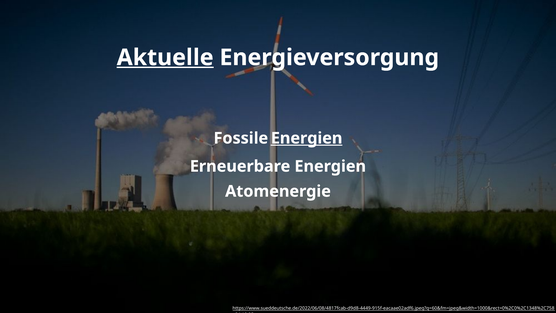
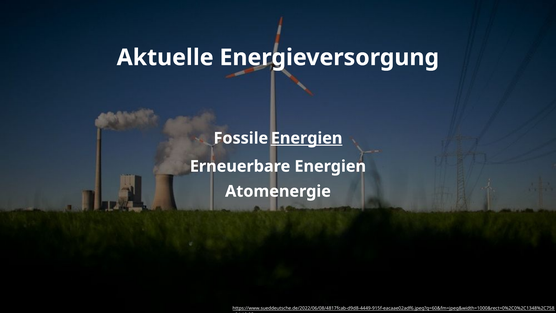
Aktuelle underline: present -> none (165, 57)
